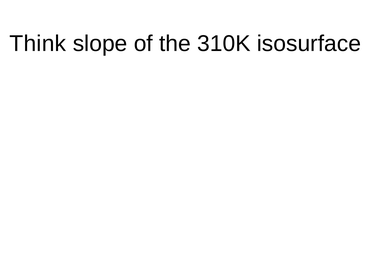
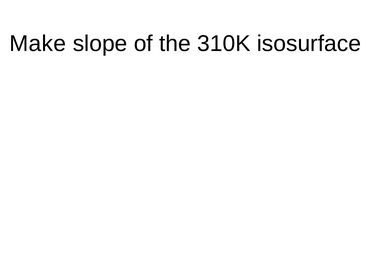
Think: Think -> Make (38, 44)
